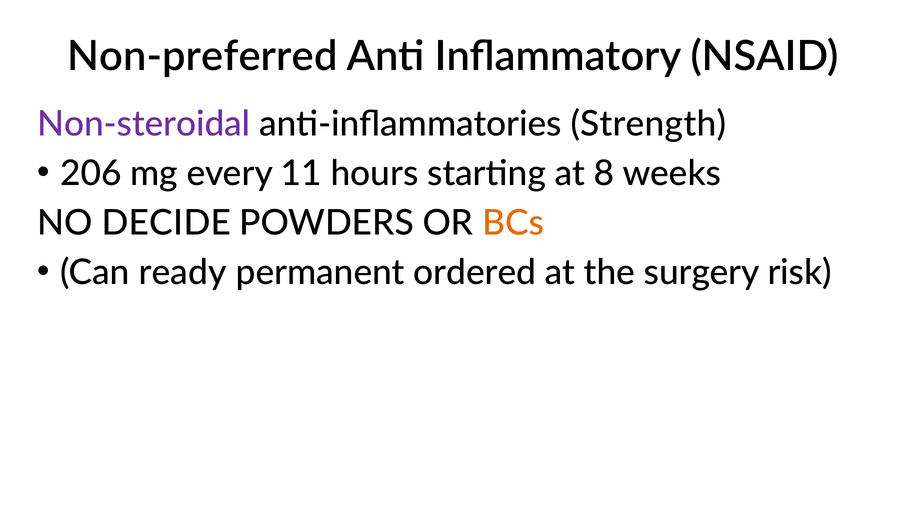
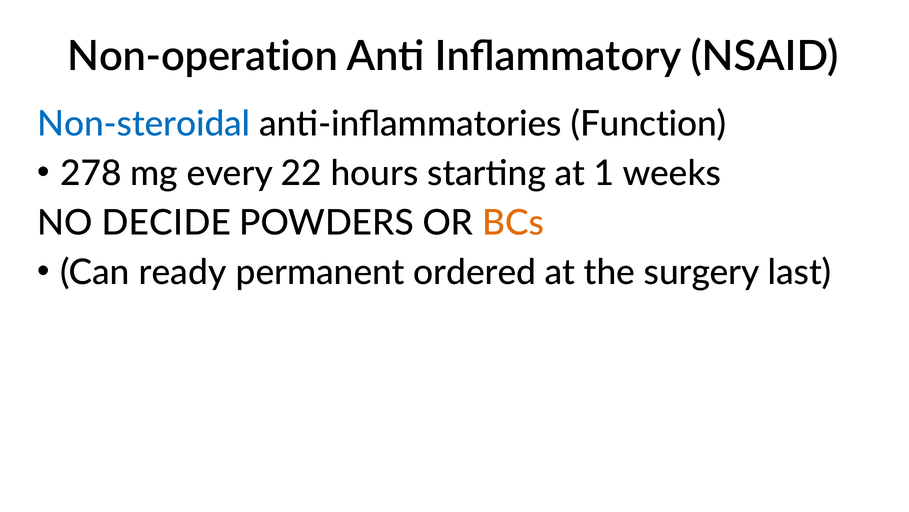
Non-preferred: Non-preferred -> Non-operation (203, 56)
Non-steroidal colour: purple -> blue (144, 124)
Strength: Strength -> Function (649, 124)
206: 206 -> 278 (91, 173)
11: 11 -> 22 (301, 173)
8: 8 -> 1 (604, 173)
risk: risk -> last (800, 272)
